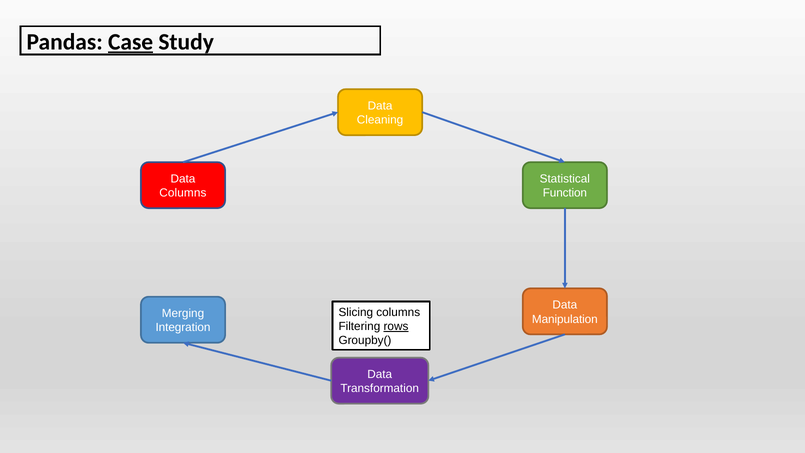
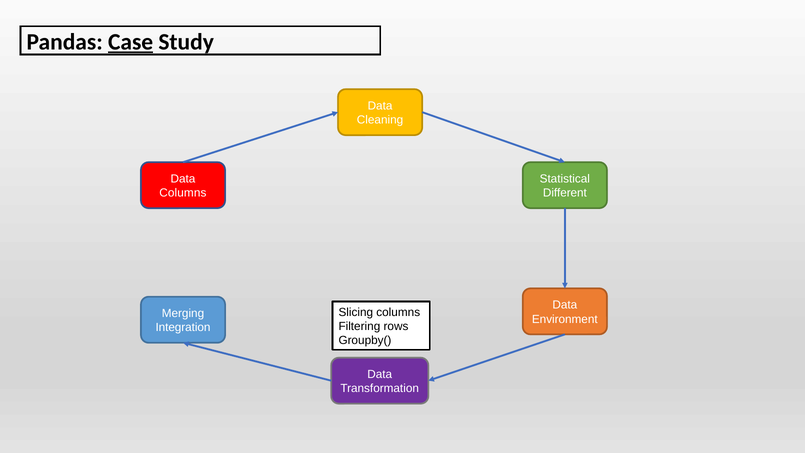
Function: Function -> Different (565, 193)
Manipulation: Manipulation -> Environment (565, 319)
rows underline: present -> none (396, 326)
